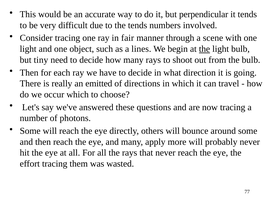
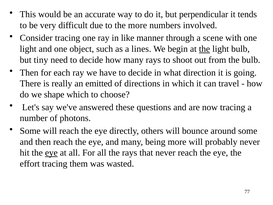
the tends: tends -> more (138, 25)
fair: fair -> like (128, 38)
occur: occur -> shape (54, 94)
apply: apply -> being (155, 142)
eye underline: none -> present (51, 153)
